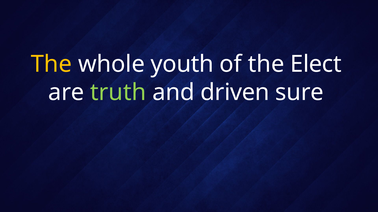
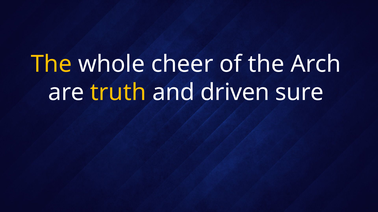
youth: youth -> cheer (182, 64)
Elect: Elect -> Arch (316, 64)
truth colour: light green -> yellow (118, 93)
